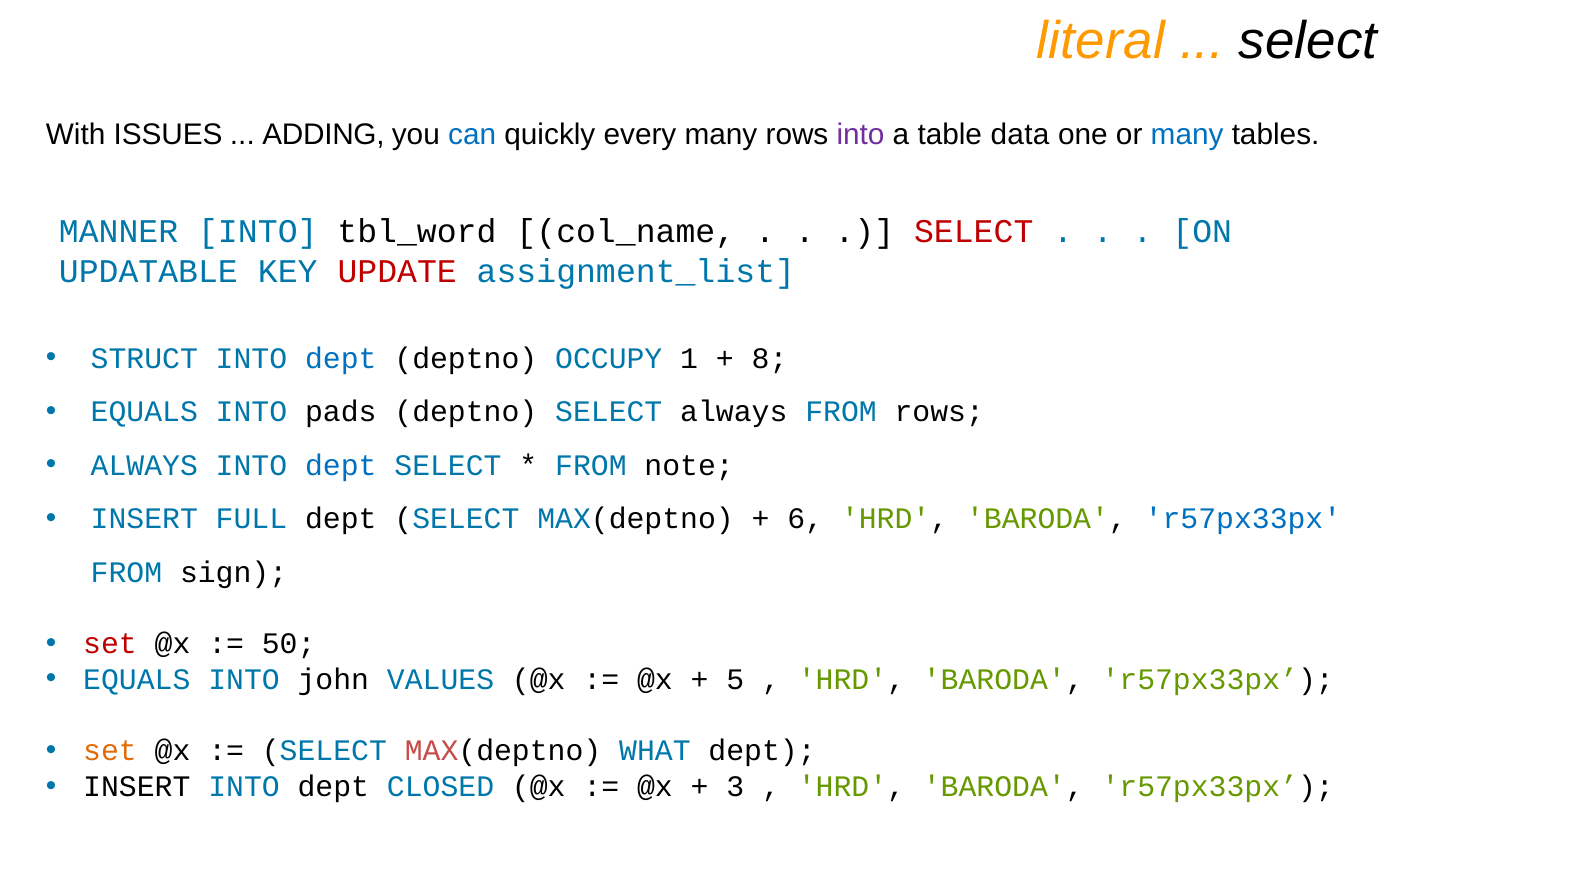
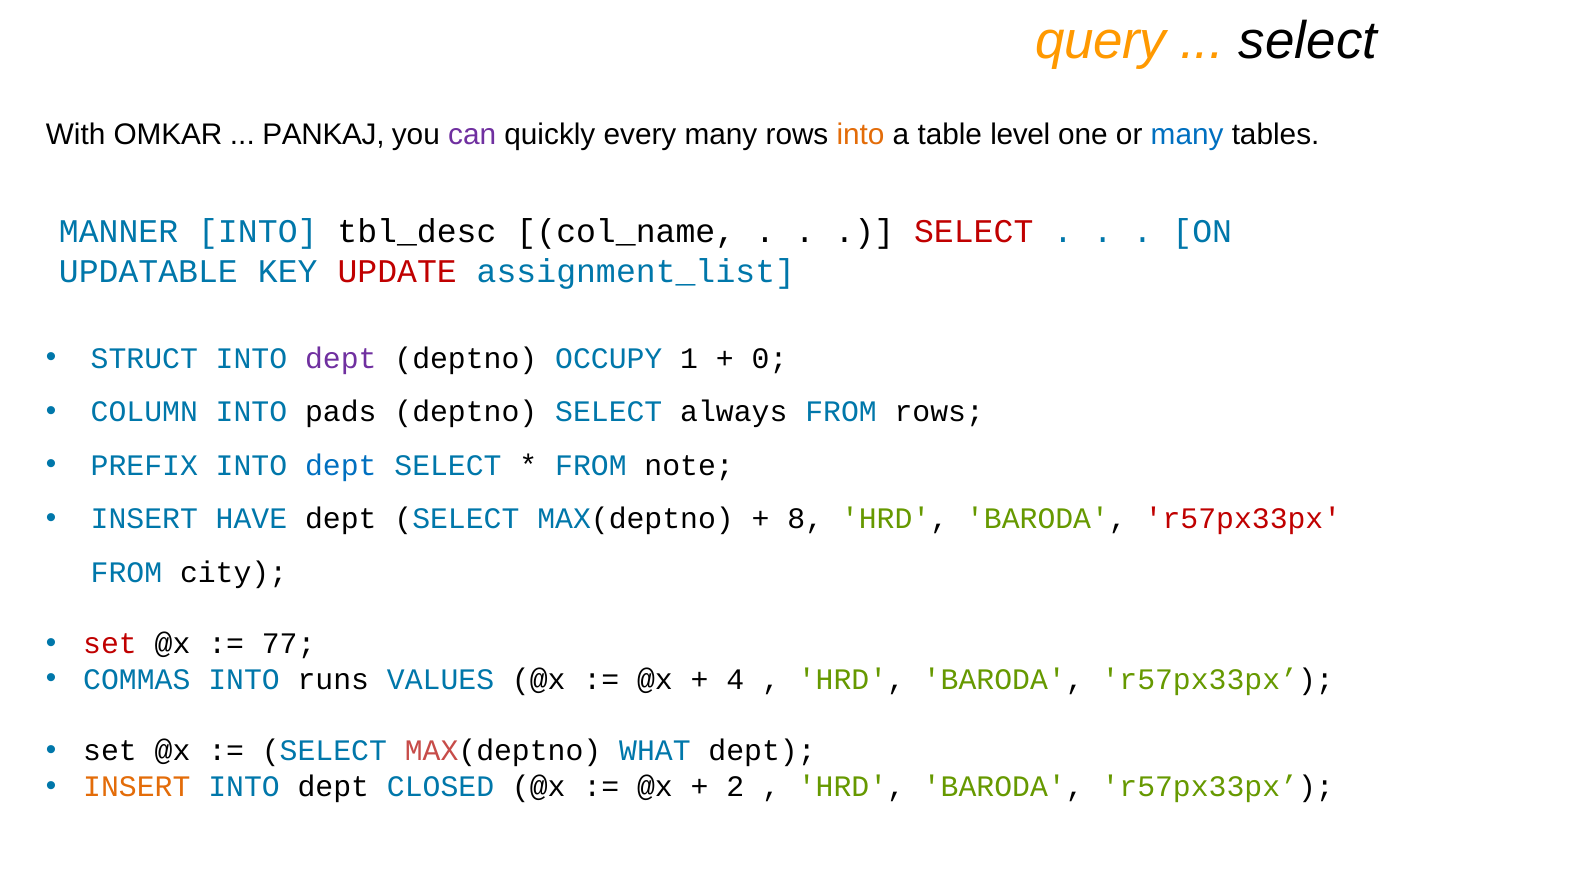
literal: literal -> query (1101, 41)
ISSUES: ISSUES -> OMKAR (168, 135)
ADDING: ADDING -> PANKAJ (323, 135)
can colour: blue -> purple (472, 135)
into colour: purple -> orange (861, 135)
data: data -> level (1020, 135)
tbl_word: tbl_word -> tbl_desc (417, 232)
dept colour: blue -> purple (341, 358)
8: 8 -> 0 (770, 358)
EQUALS: EQUALS -> COLUMN (144, 412)
ALWAYS: ALWAYS -> PREFIX (144, 466)
FULL: FULL -> HAVE (251, 519)
6: 6 -> 8 (805, 519)
r57px33px colour: blue -> red (1243, 519)
sign: sign -> city (234, 573)
50: 50 -> 77 (289, 644)
EQUALS: EQUALS -> COMMAS (137, 680)
john: john -> runs (333, 680)
5: 5 -> 4 (735, 680)
set colour: orange -> black (110, 751)
INSERT colour: black -> orange (137, 787)
3: 3 -> 2 (735, 787)
